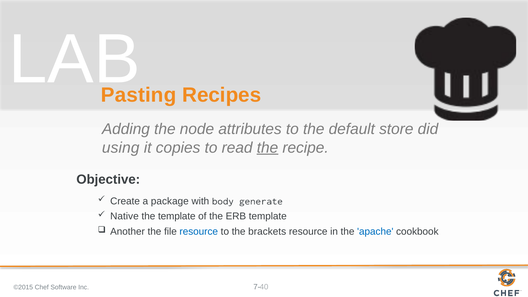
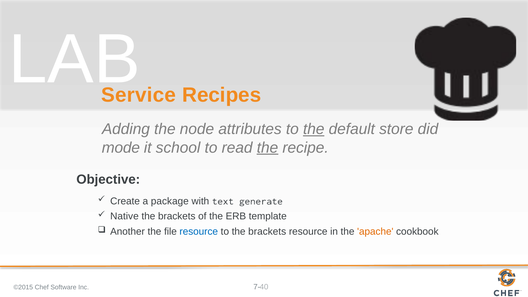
Pasting: Pasting -> Service (139, 95)
the underline: none -> present (314, 129)
using: using -> mode (121, 148)
copies: copies -> school (178, 148)
body: body -> text (223, 201)
template: template -> brackets (177, 216)
apache colour: blue -> orange (375, 232)
